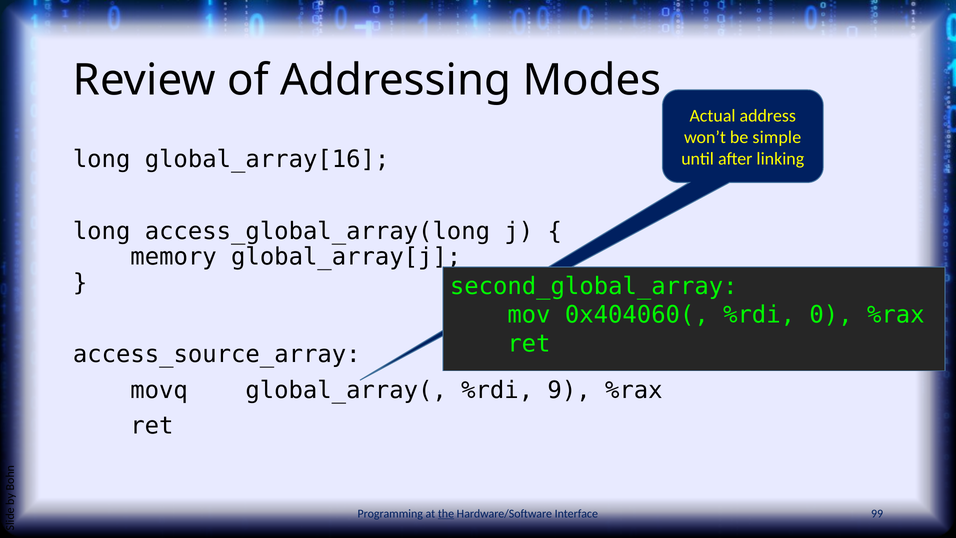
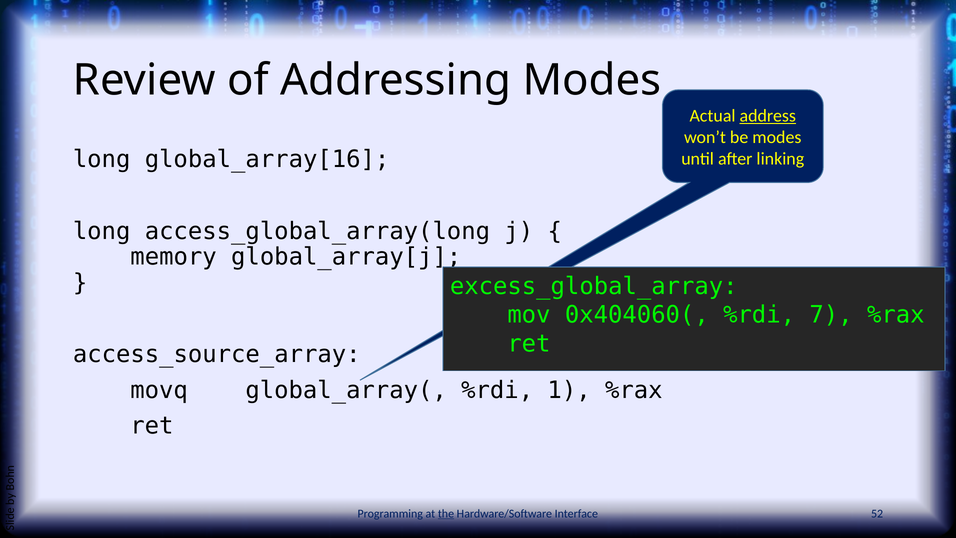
address underline: none -> present (768, 116)
be simple: simple -> modes (777, 137)
second_global_array: second_global_array -> excess_global_array (594, 286)
0: 0 -> 7 (831, 315)
9: 9 -> 1 (569, 390)
99: 99 -> 52 (877, 513)
